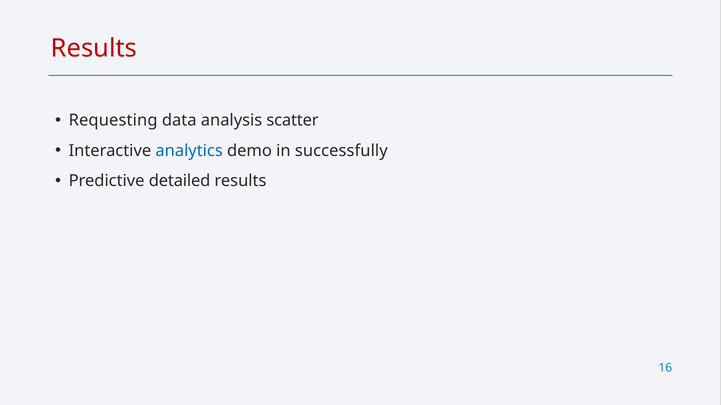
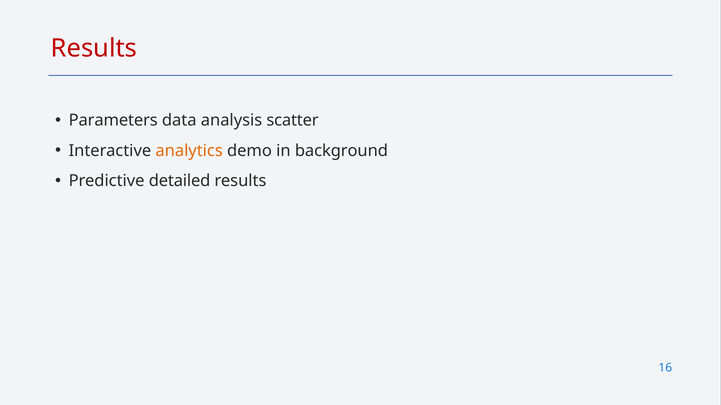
Requesting: Requesting -> Parameters (113, 121)
analytics colour: blue -> orange (189, 151)
successfully: successfully -> background (341, 151)
